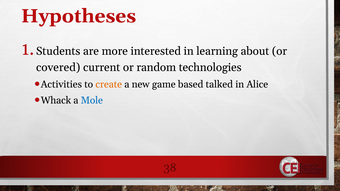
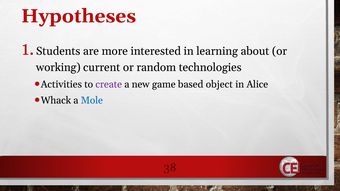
covered: covered -> working (58, 68)
create colour: orange -> purple (109, 84)
talked: talked -> object (219, 84)
